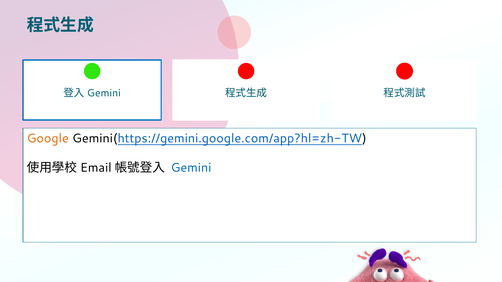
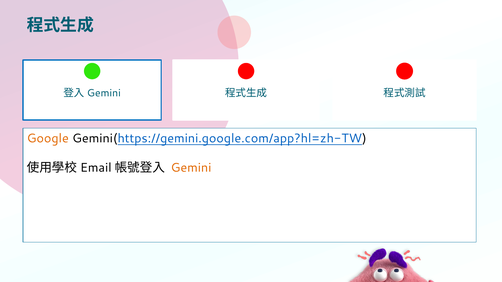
Gemini colour: blue -> orange (191, 168)
